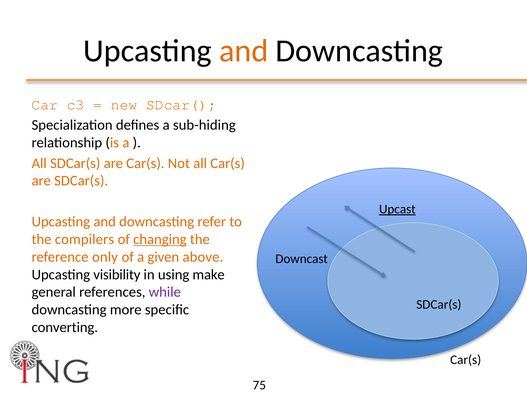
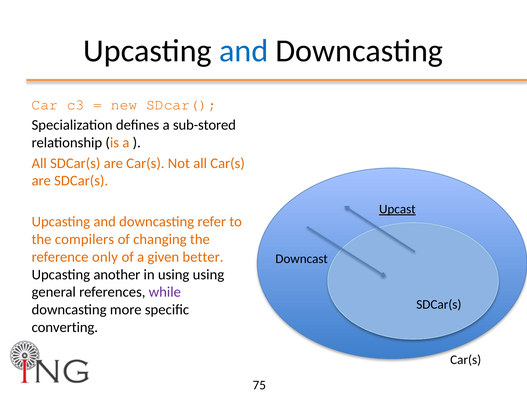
and colour: orange -> blue (244, 51)
sub-hiding: sub-hiding -> sub-stored (204, 125)
changing underline: present -> none (160, 240)
above: above -> better (203, 257)
visibility: visibility -> another (117, 275)
using make: make -> using (208, 275)
